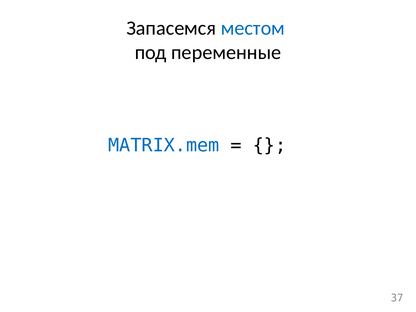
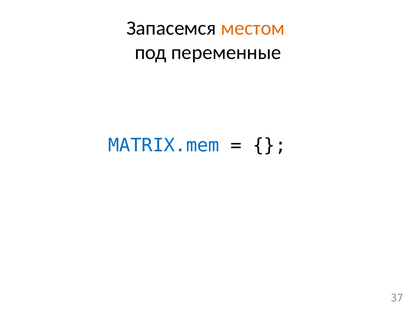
местом colour: blue -> orange (253, 28)
